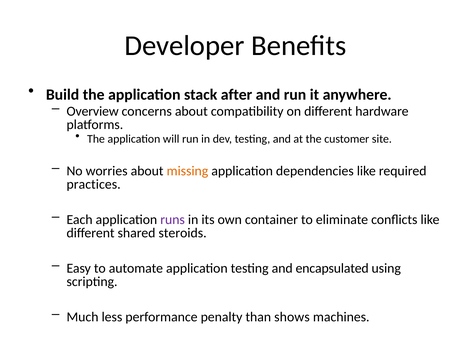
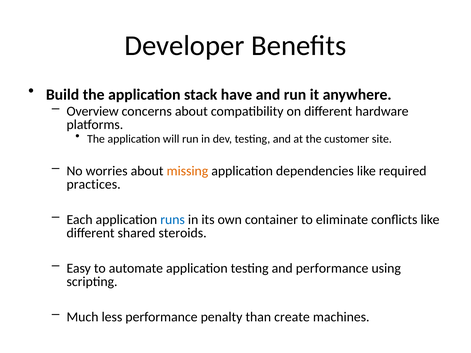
after: after -> have (237, 95)
runs colour: purple -> blue (173, 220)
and encapsulated: encapsulated -> performance (332, 269)
shows: shows -> create (292, 317)
